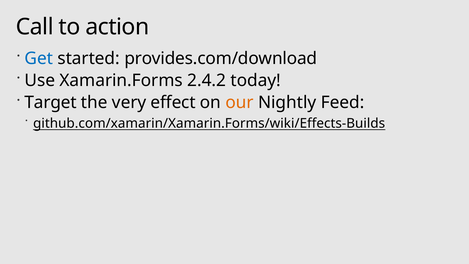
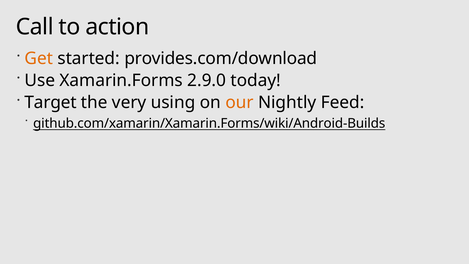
Get colour: blue -> orange (39, 58)
2.4.2: 2.4.2 -> 2.9.0 (207, 80)
effect: effect -> using (173, 102)
github.com/xamarin/Xamarin.Forms/wiki/Effects-Builds: github.com/xamarin/Xamarin.Forms/wiki/Effects-Builds -> github.com/xamarin/Xamarin.Forms/wiki/Android-Builds (209, 123)
